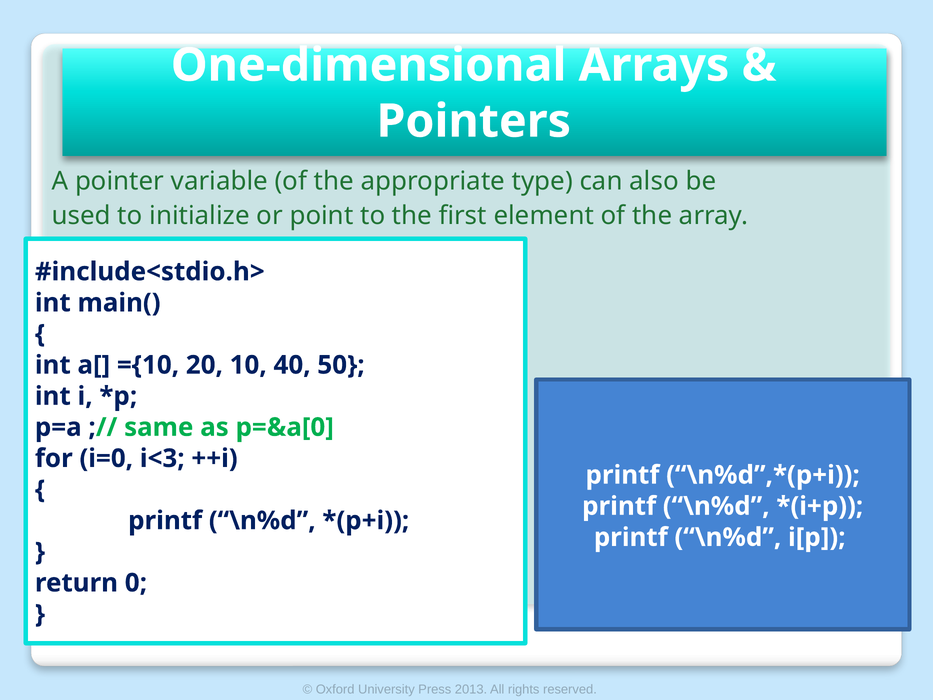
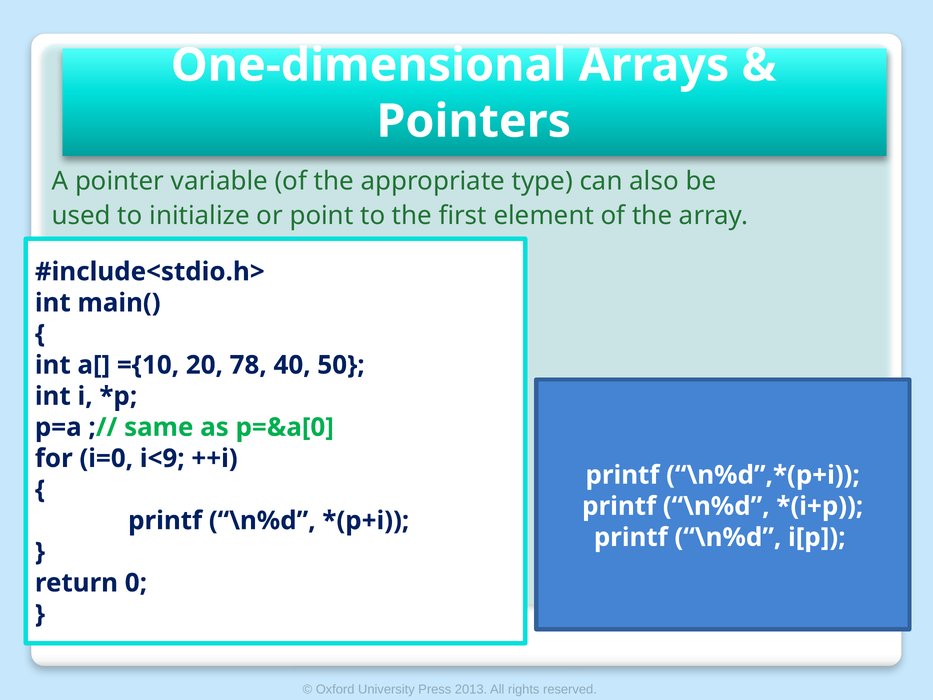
10: 10 -> 78 (248, 365)
i<3: i<3 -> i<9 (162, 458)
